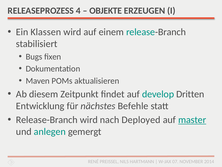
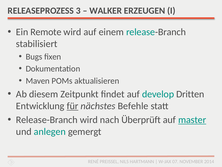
4: 4 -> 3 (78, 11)
OBJEKTE: OBJEKTE -> WALKER (106, 11)
Klassen: Klassen -> Remote (46, 32)
für underline: none -> present (72, 106)
Deployed: Deployed -> Überprüft (141, 119)
